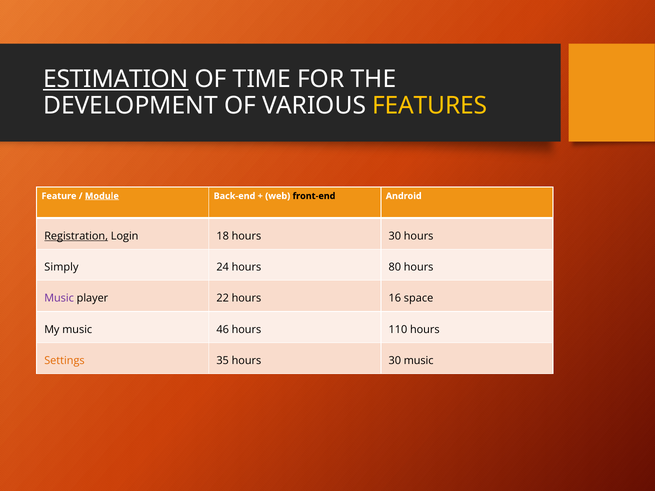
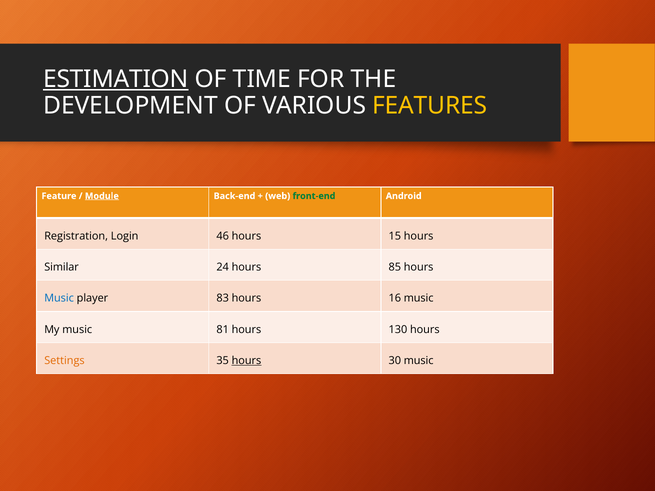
front-end colour: black -> green (314, 196)
Registration underline: present -> none (76, 236)
18: 18 -> 46 (223, 236)
30: 30 -> 15 (395, 236)
Simply: Simply -> Similar (62, 267)
80: 80 -> 85 (395, 267)
Music colour: purple -> blue (59, 299)
22: 22 -> 83 (223, 299)
16 space: space -> music (419, 299)
46: 46 -> 81 (223, 330)
110: 110 -> 130 (398, 330)
hours underline: none -> present (246, 361)
